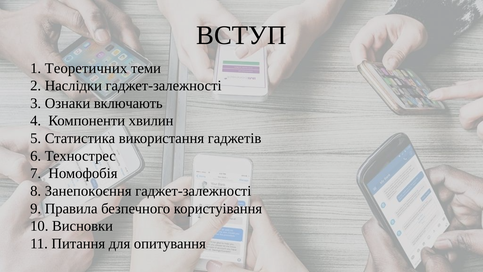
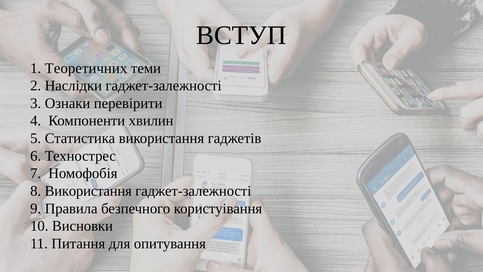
включають: включають -> перевірити (128, 103)
8 Занепокоєння: Занепокоєння -> Використання (88, 191)
